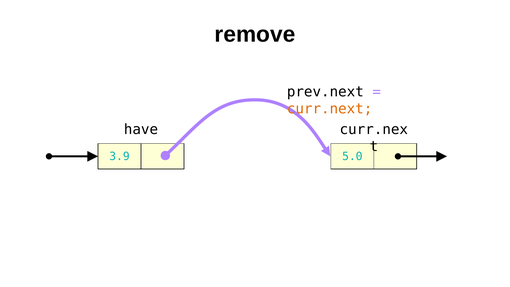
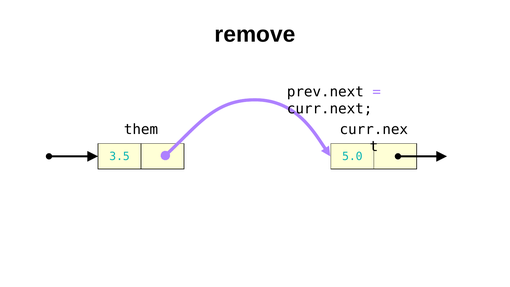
curr.next colour: orange -> black (330, 109)
have: have -> them (141, 130)
3.9: 3.9 -> 3.5 (120, 156)
